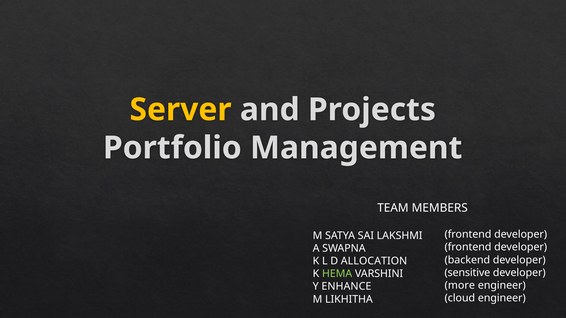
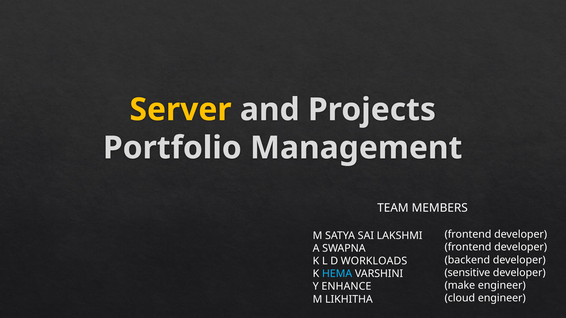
ALLOCATION: ALLOCATION -> WORKLOADS (374, 261)
HEMA colour: light green -> light blue (337, 274)
more: more -> make (460, 286)
